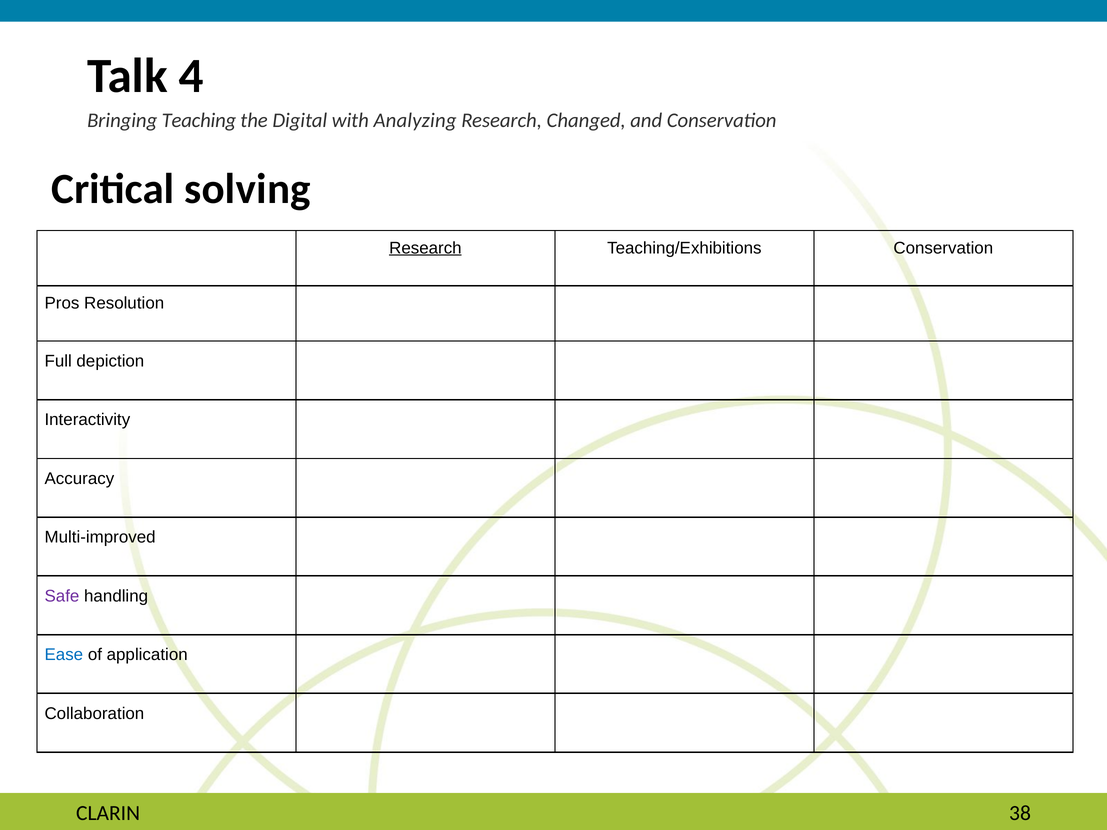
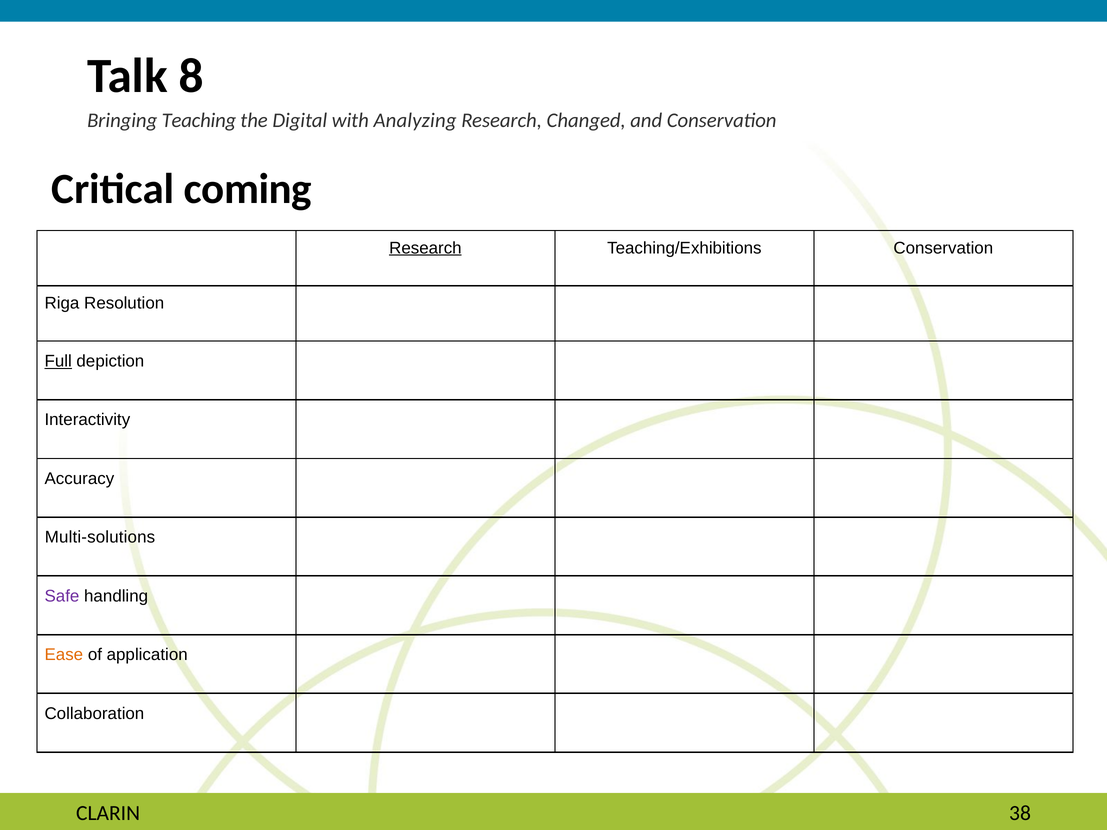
4: 4 -> 8 (191, 76)
solving: solving -> coming (248, 189)
Pros: Pros -> Riga (62, 303)
Full underline: none -> present (58, 361)
Multi-improved: Multi-improved -> Multi-solutions (100, 538)
Ease colour: blue -> orange (64, 655)
